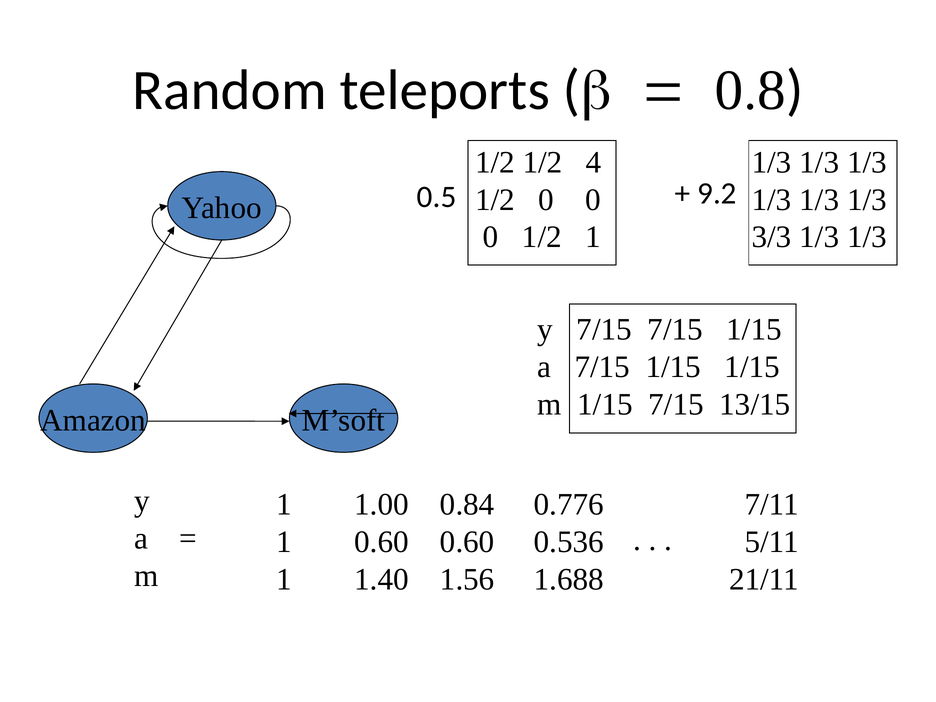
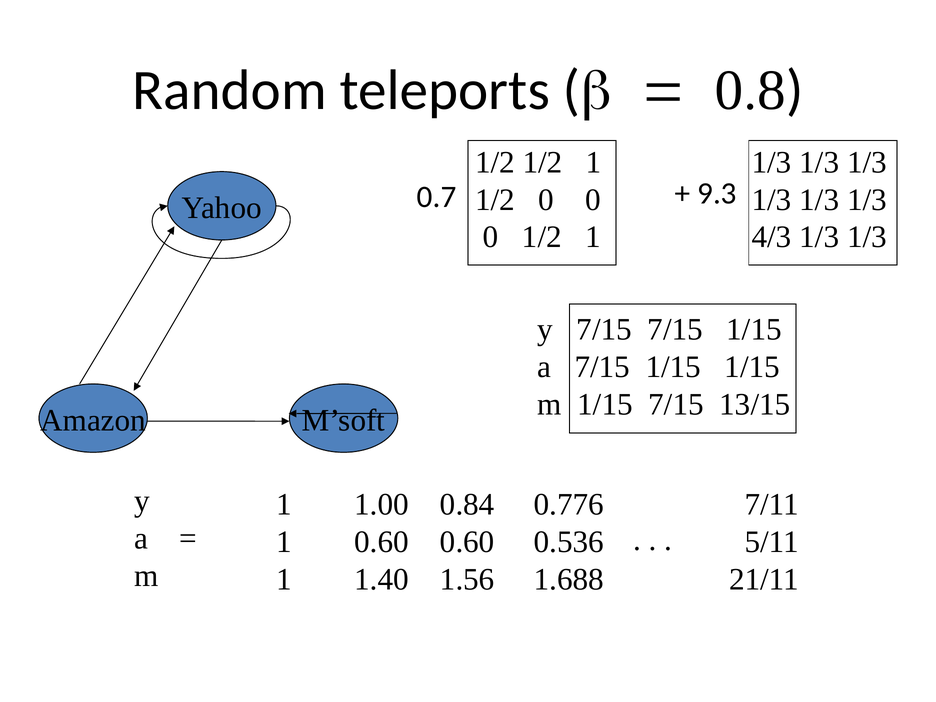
1/2 1/2 4: 4 -> 1 (594, 162)
0.5: 0.5 -> 0.7 (437, 197)
9.2: 9.2 -> 9.3 (717, 193)
3/3: 3/3 -> 4/3 (772, 237)
